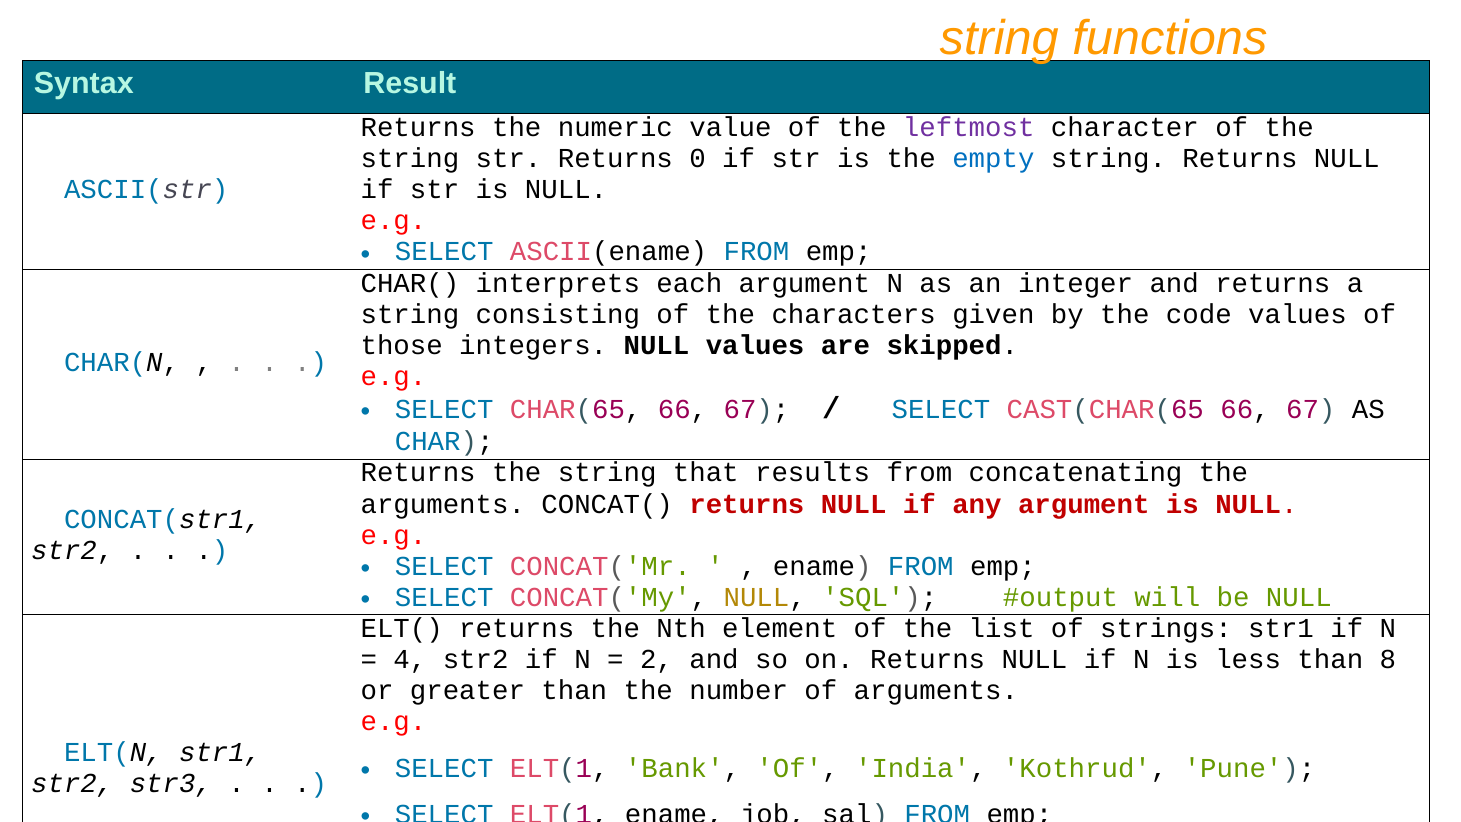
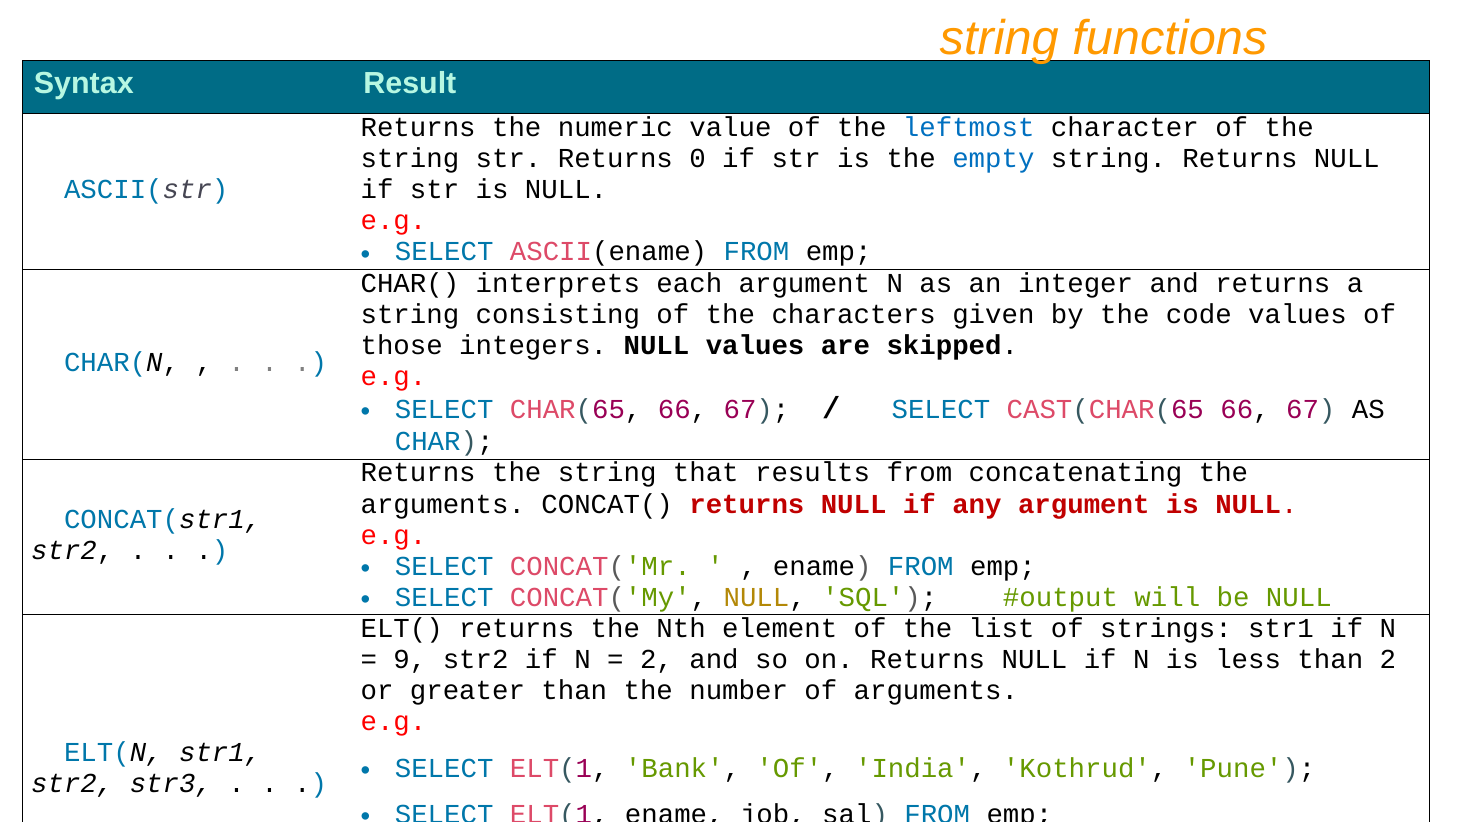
leftmost colour: purple -> blue (969, 128)
4: 4 -> 9 (410, 659)
than 8: 8 -> 2 (1388, 659)
